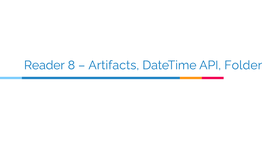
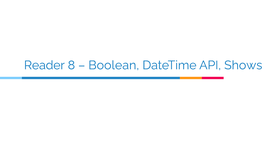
Artifacts: Artifacts -> Boolean (114, 65)
Folder: Folder -> Shows (243, 65)
